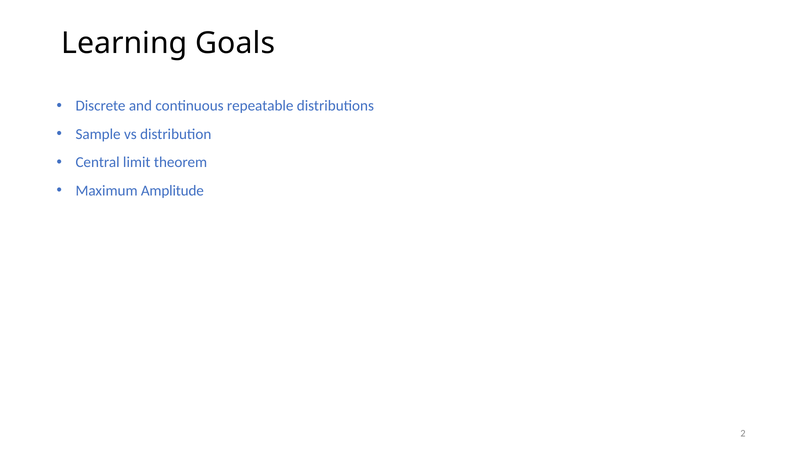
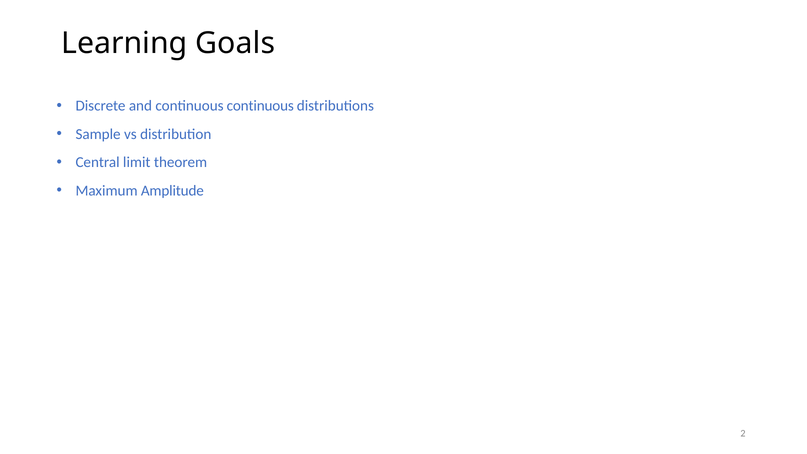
continuous repeatable: repeatable -> continuous (260, 106)
